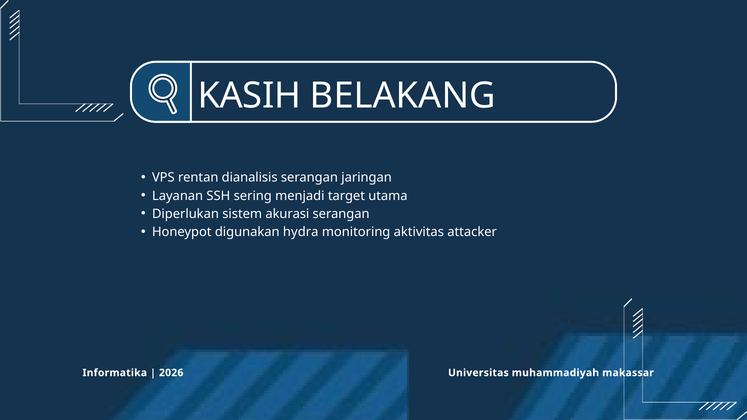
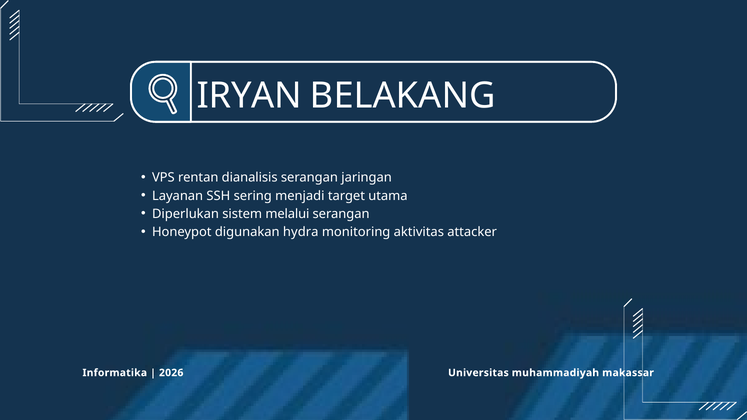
KASIH: KASIH -> IRYAN (249, 96)
akurasi: akurasi -> melalui (287, 214)
